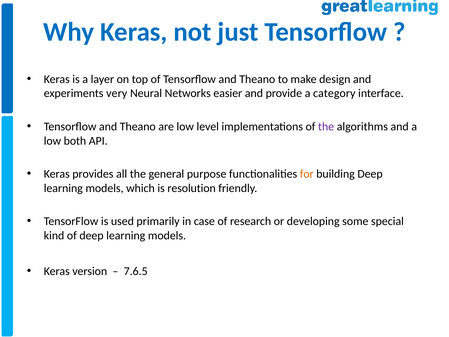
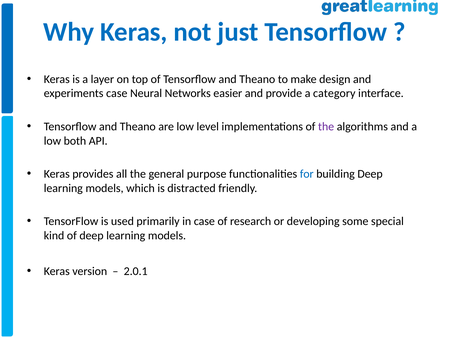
experiments very: very -> case (117, 93)
for colour: orange -> blue (307, 174)
resolution: resolution -> distracted (192, 188)
7.6.5: 7.6.5 -> 2.0.1 (136, 271)
